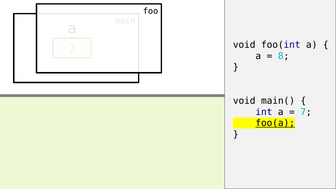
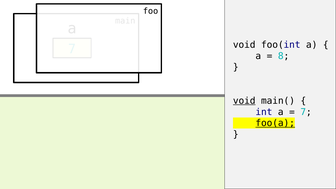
void underline: none -> present (244, 101)
